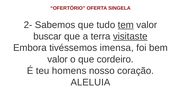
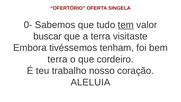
2-: 2- -> 0- (28, 25)
visitaste underline: present -> none (130, 36)
imensa: imensa -> tenham (117, 48)
valor: valor -> terra (57, 59)
homens: homens -> trabalho (69, 71)
